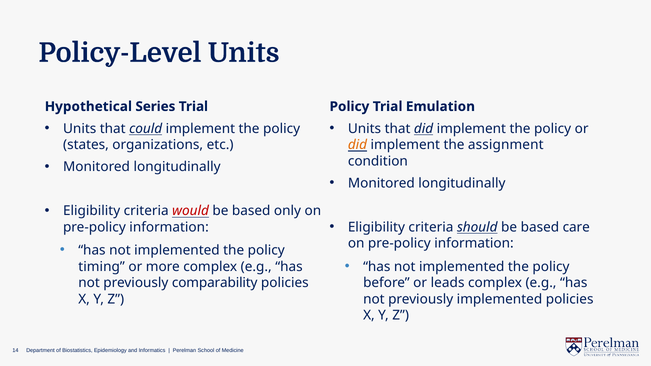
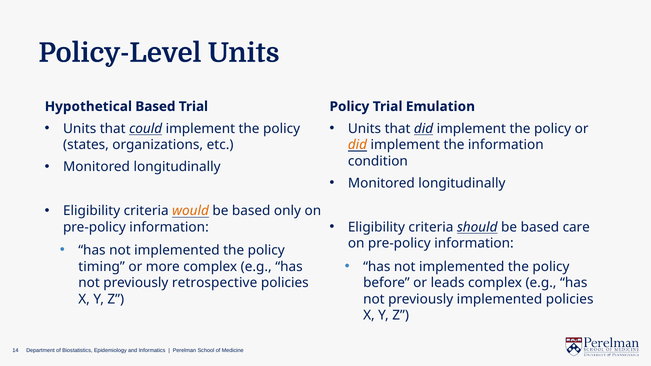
Hypothetical Series: Series -> Based (155, 107)
the assignment: assignment -> information (506, 145)
would colour: red -> orange (191, 211)
comparability: comparability -> retrospective (215, 283)
